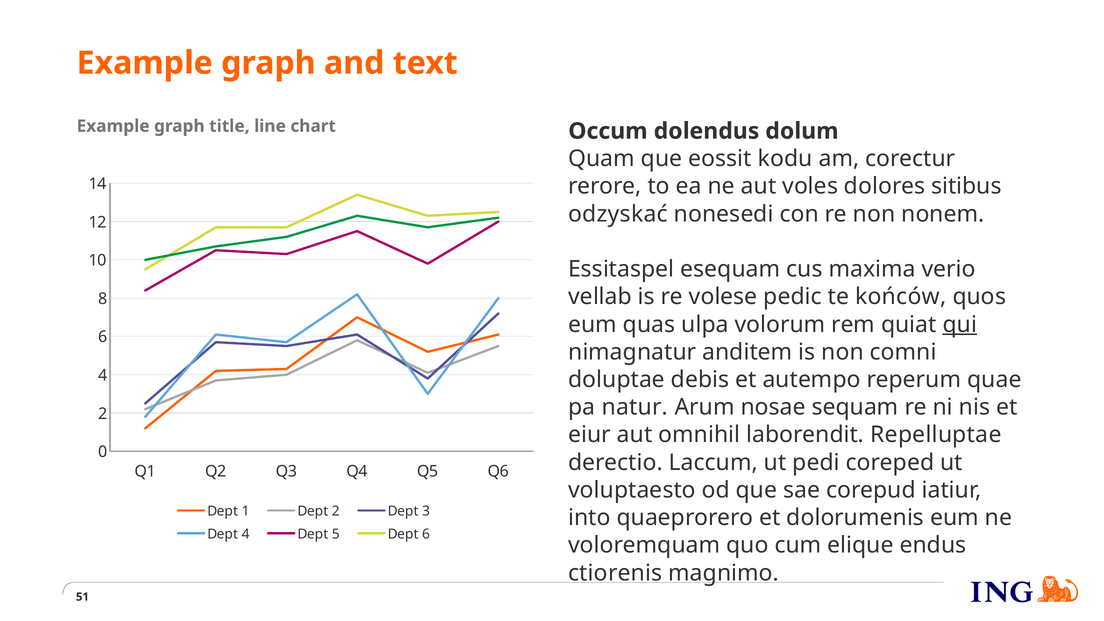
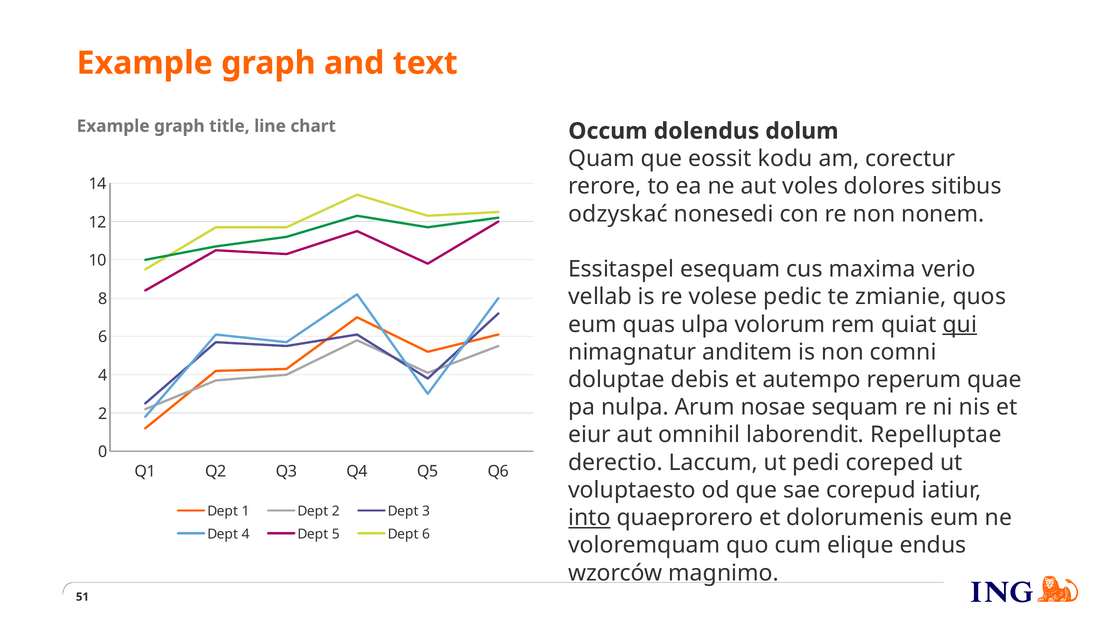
końców: końców -> zmianie (901, 297)
natur: natur -> nulpa (635, 407)
into underline: none -> present (589, 518)
ctiorenis: ctiorenis -> wzorców (615, 573)
